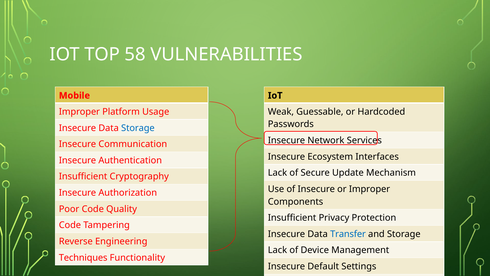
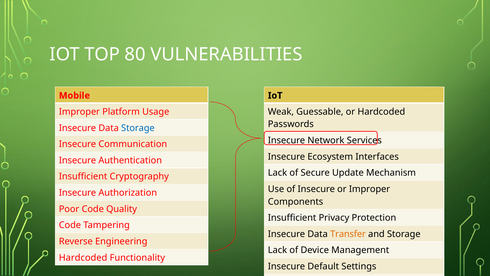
58: 58 -> 80 (135, 54)
Transfer colour: blue -> orange (348, 234)
Techniques: Techniques -> Hardcoded (83, 257)
